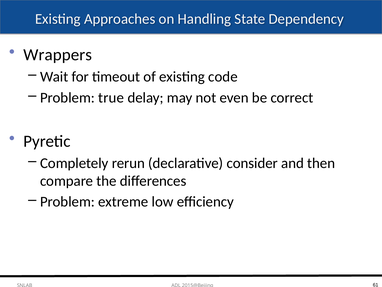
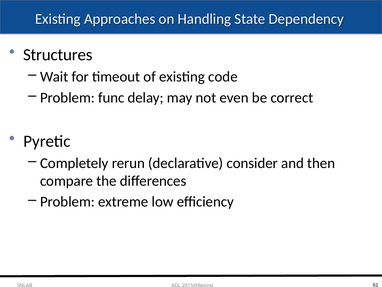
Wrappers: Wrappers -> Structures (58, 55)
true: true -> func (111, 97)
